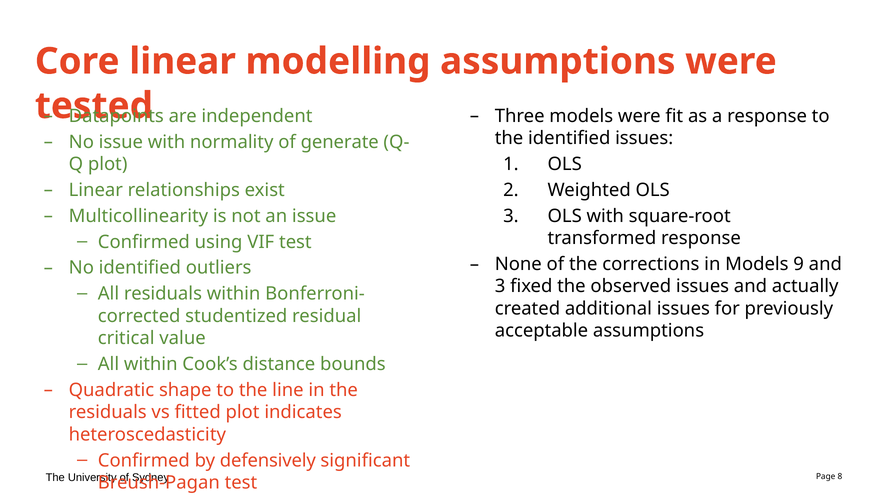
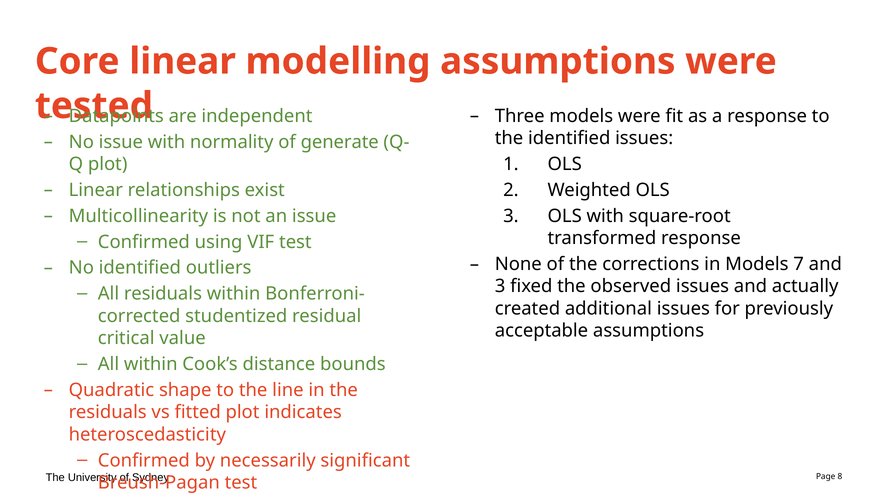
9: 9 -> 7 (799, 264)
defensively: defensively -> necessarily (268, 460)
